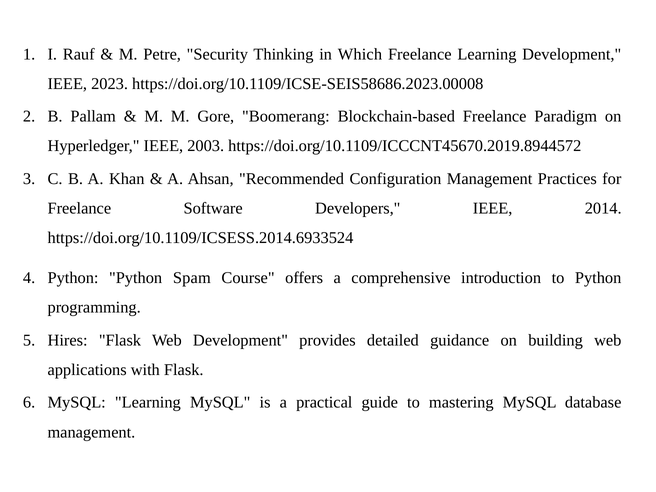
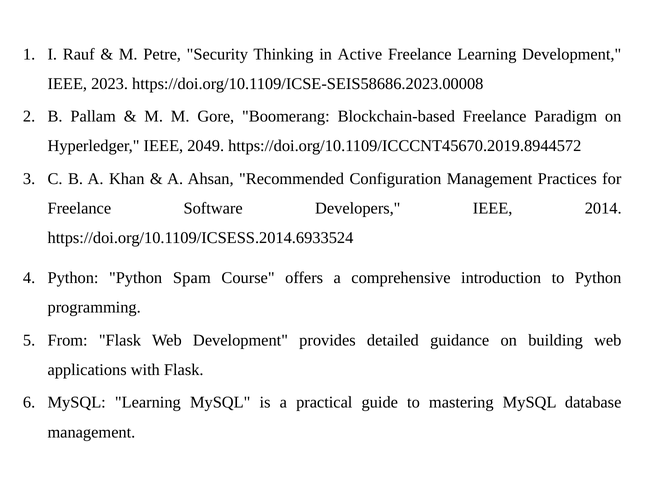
Which: Which -> Active (360, 54)
2003: 2003 -> 2049 (206, 146)
Hires: Hires -> From (68, 340)
